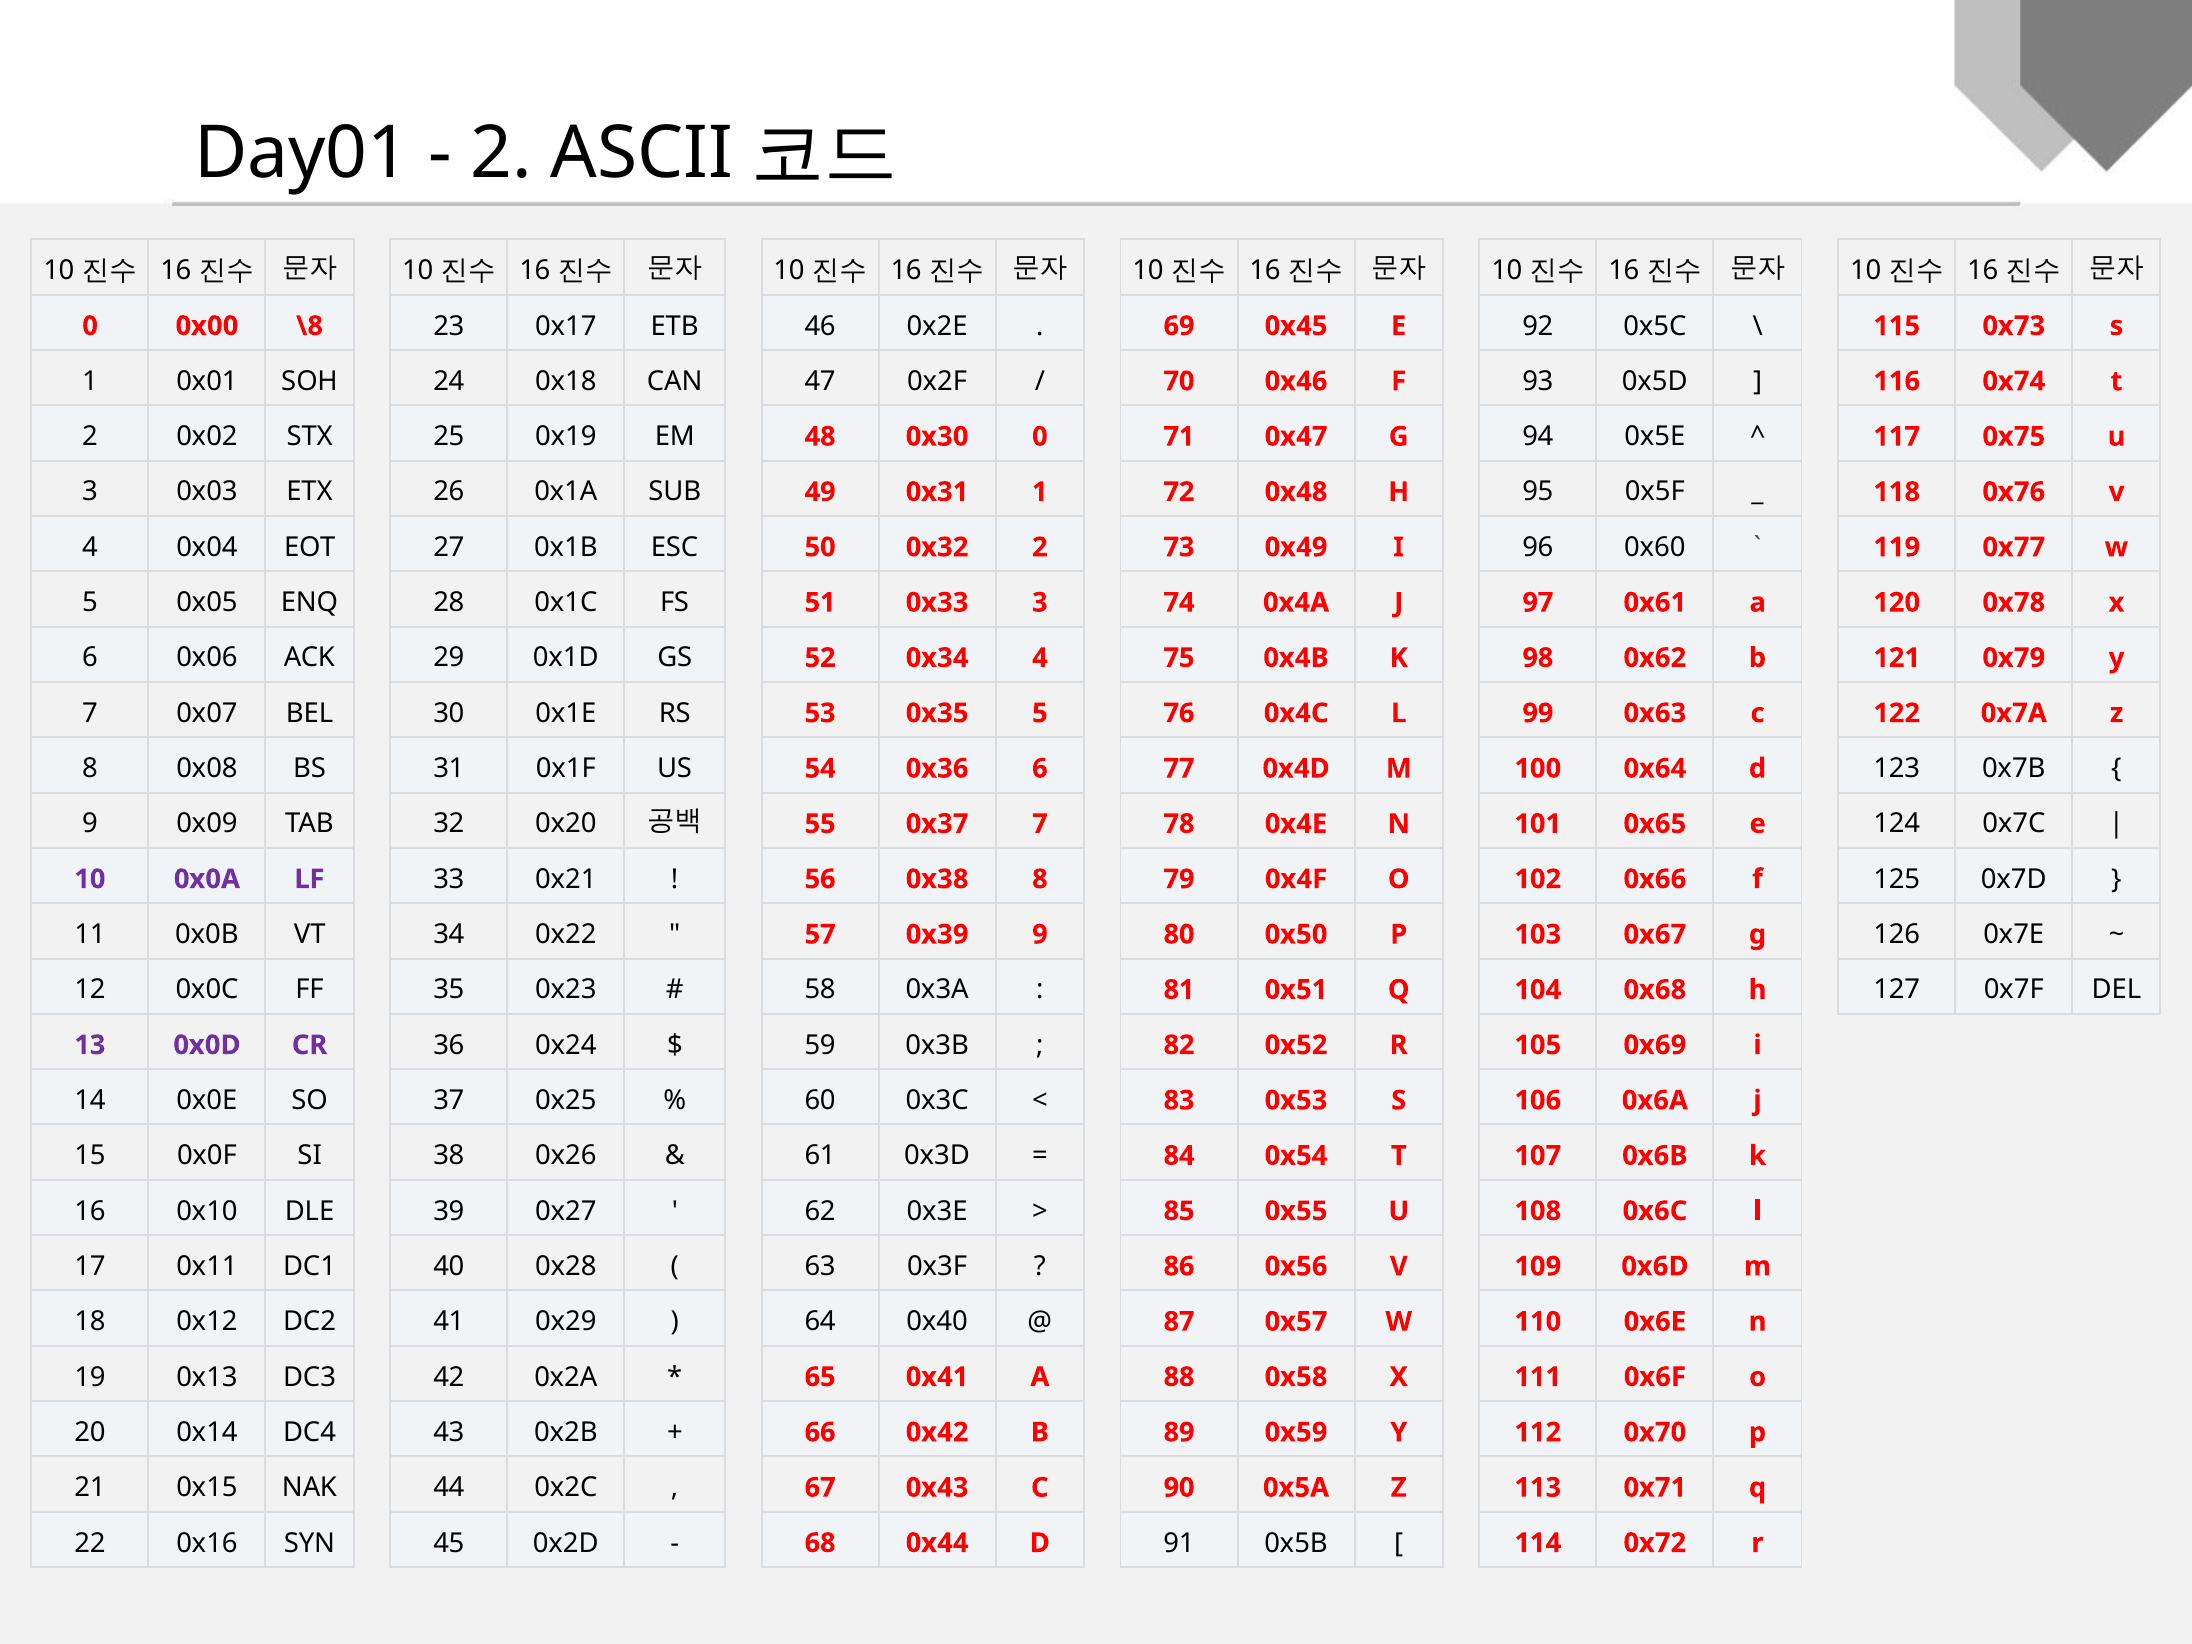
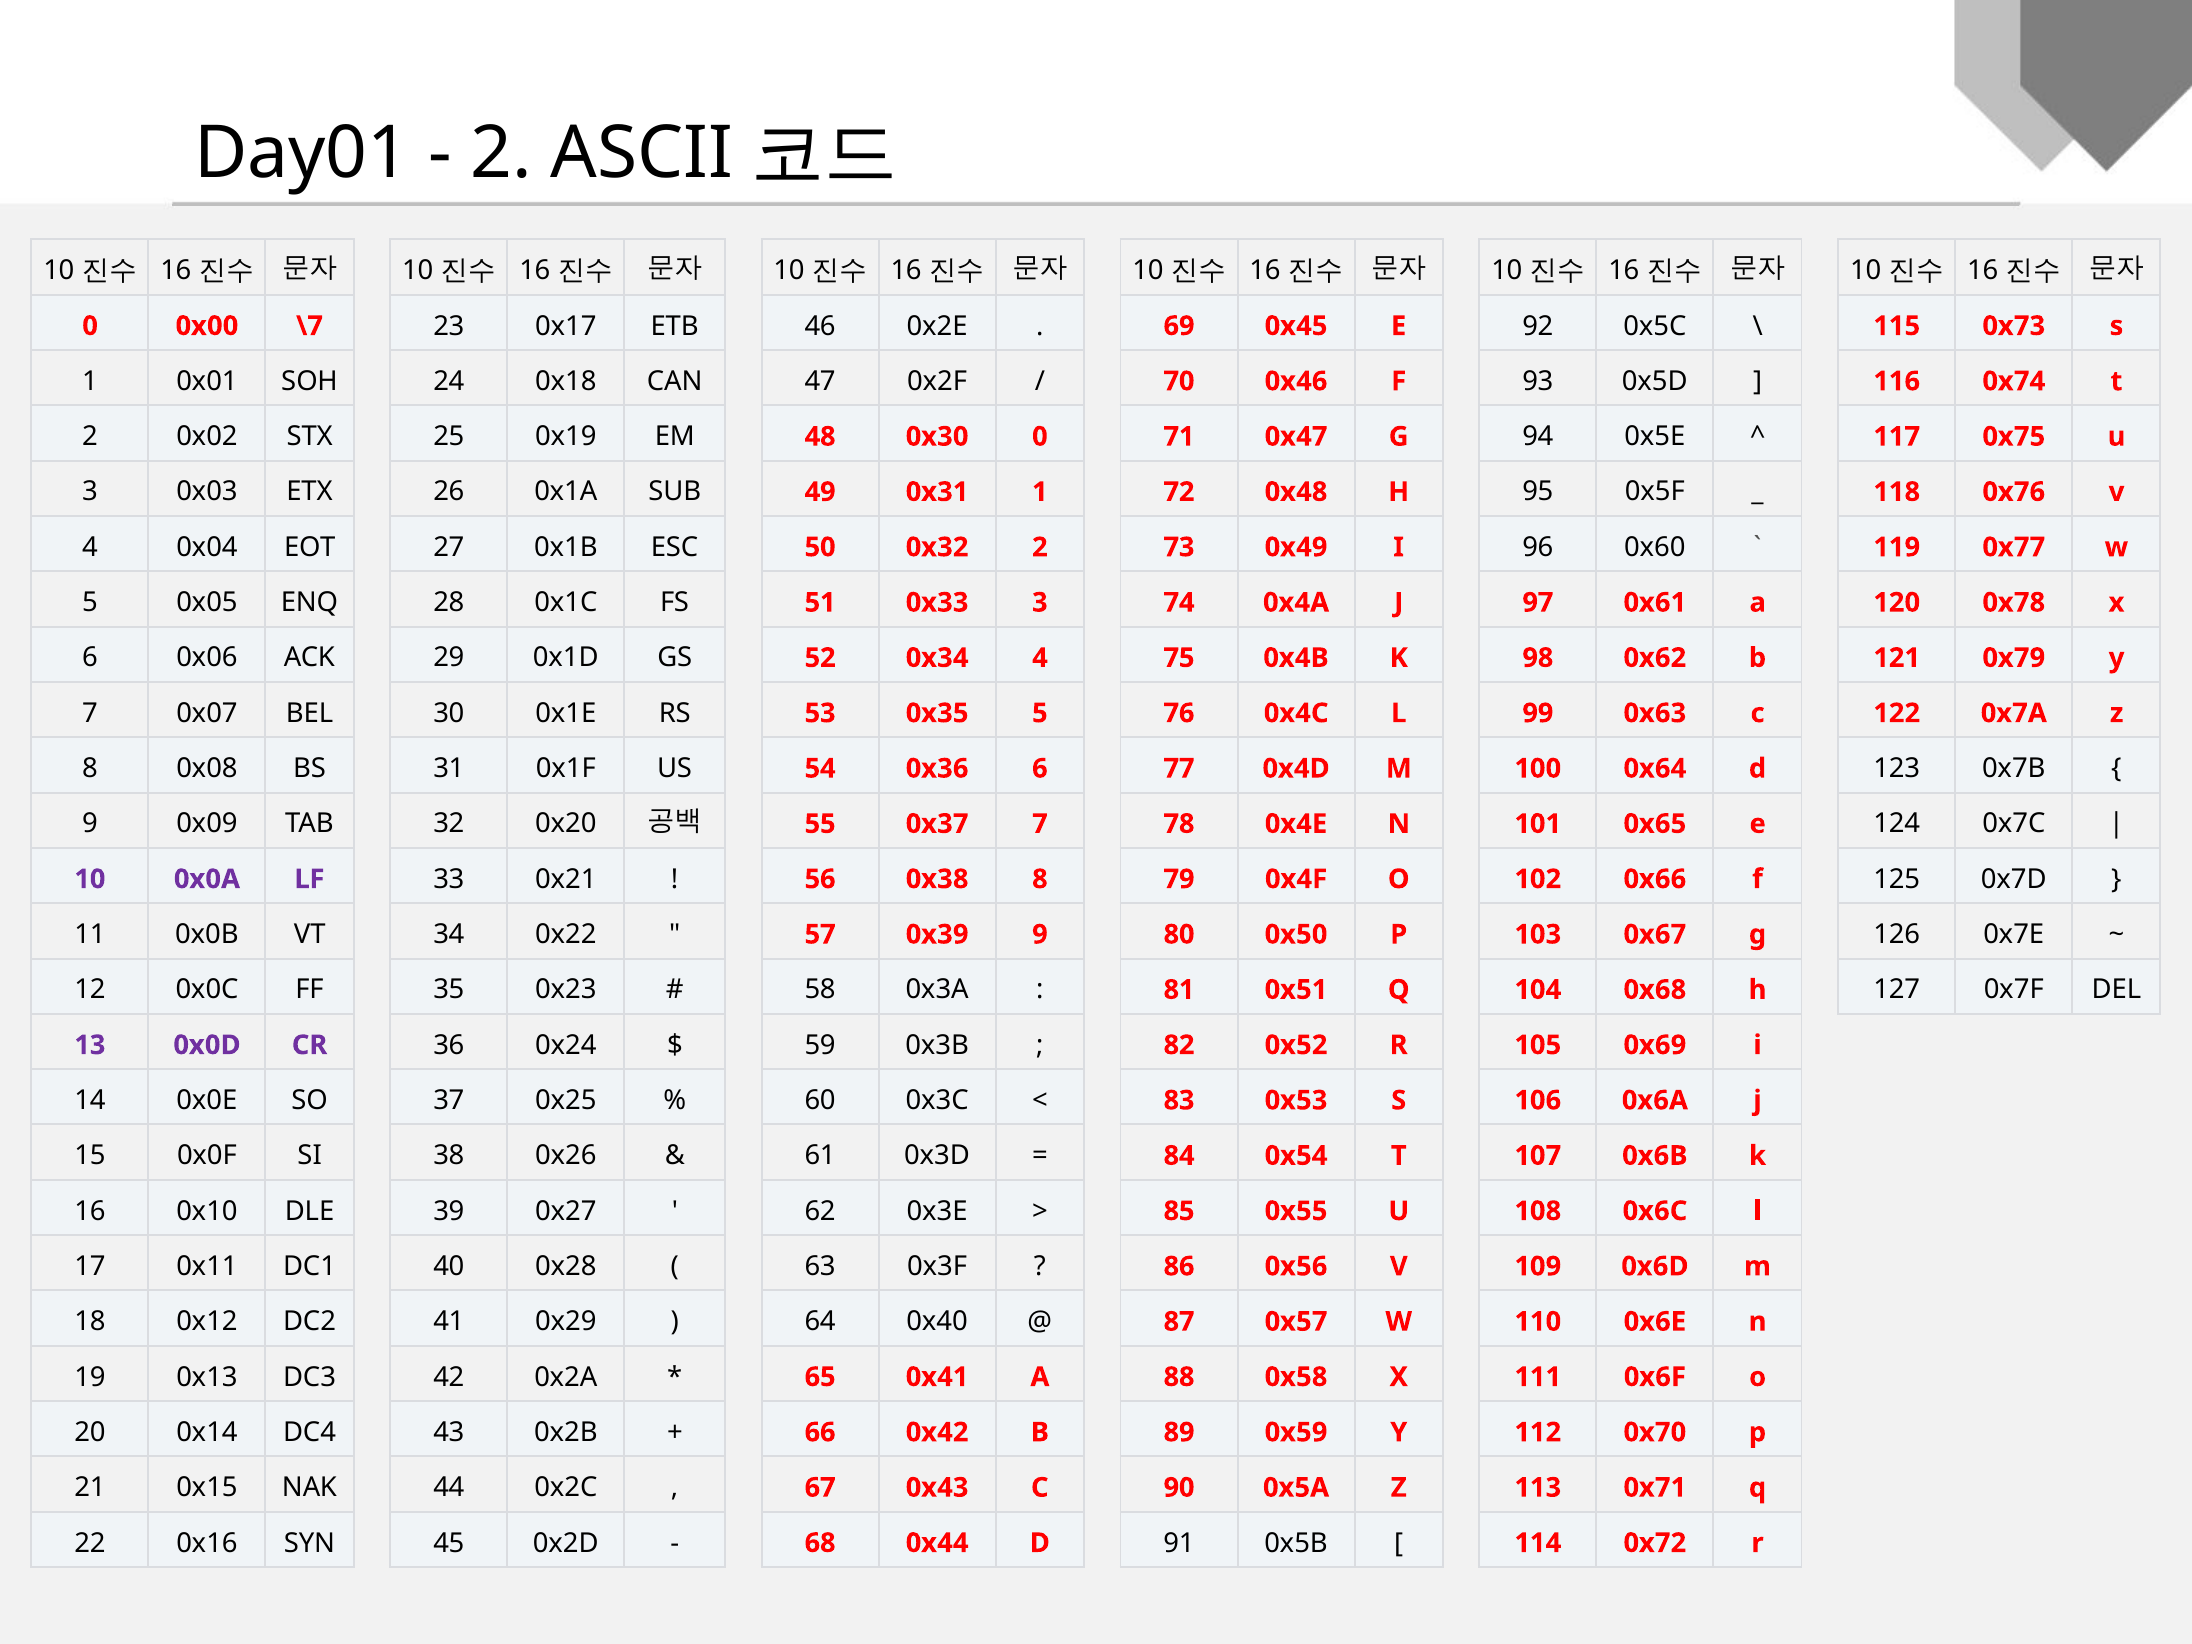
\8: \8 -> \7 (310, 326)
